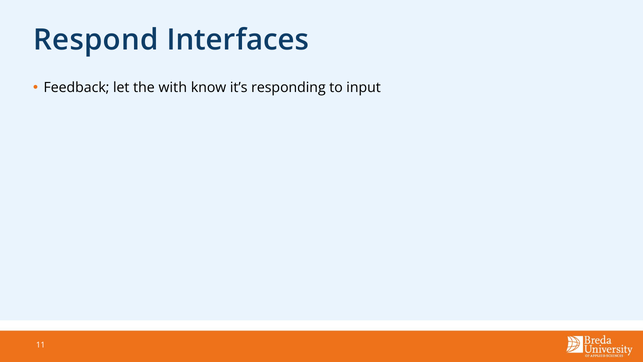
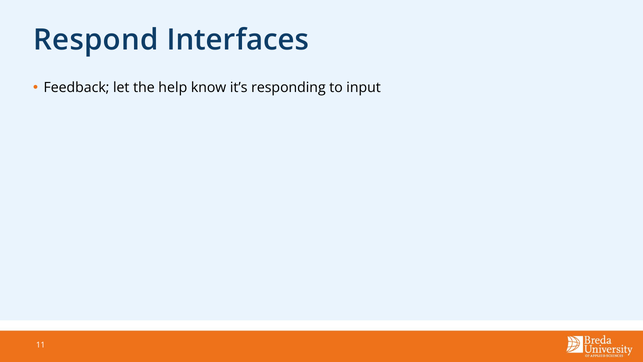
with: with -> help (173, 87)
